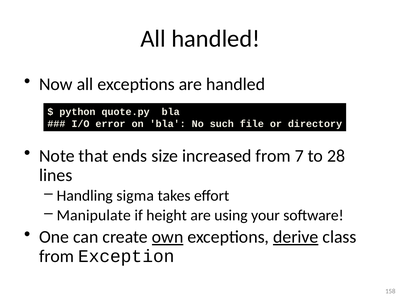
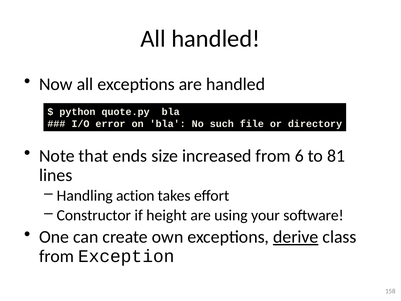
7: 7 -> 6 (299, 156)
28: 28 -> 81 (336, 156)
sigma: sigma -> action (135, 196)
Manipulate: Manipulate -> Constructor (94, 215)
own underline: present -> none (168, 237)
